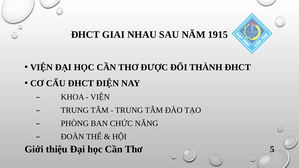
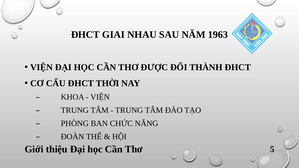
1915: 1915 -> 1963 (218, 35)
ĐIỆN: ĐIỆN -> THỜI (108, 84)
